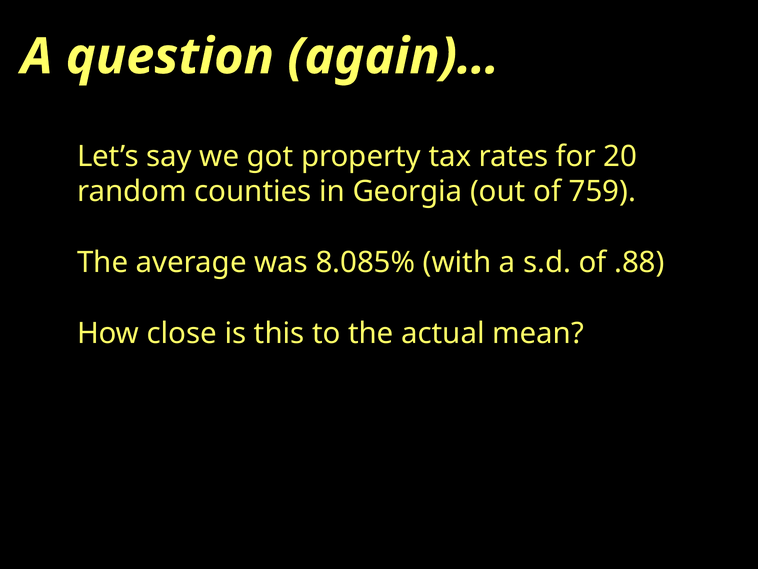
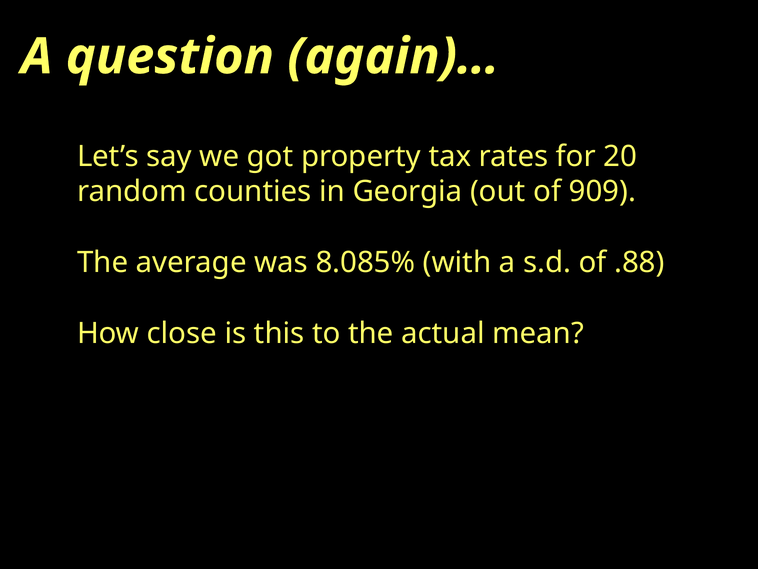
759: 759 -> 909 (602, 192)
